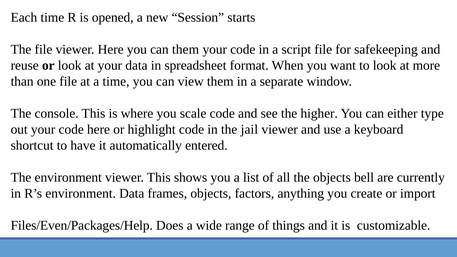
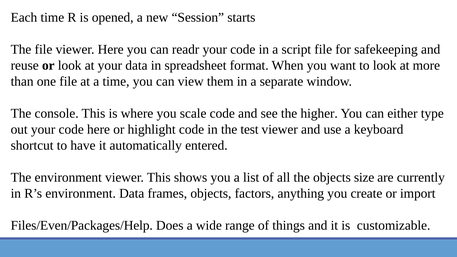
can them: them -> readr (186, 50)
jail: jail -> test (250, 130)
bell: bell -> size (364, 178)
